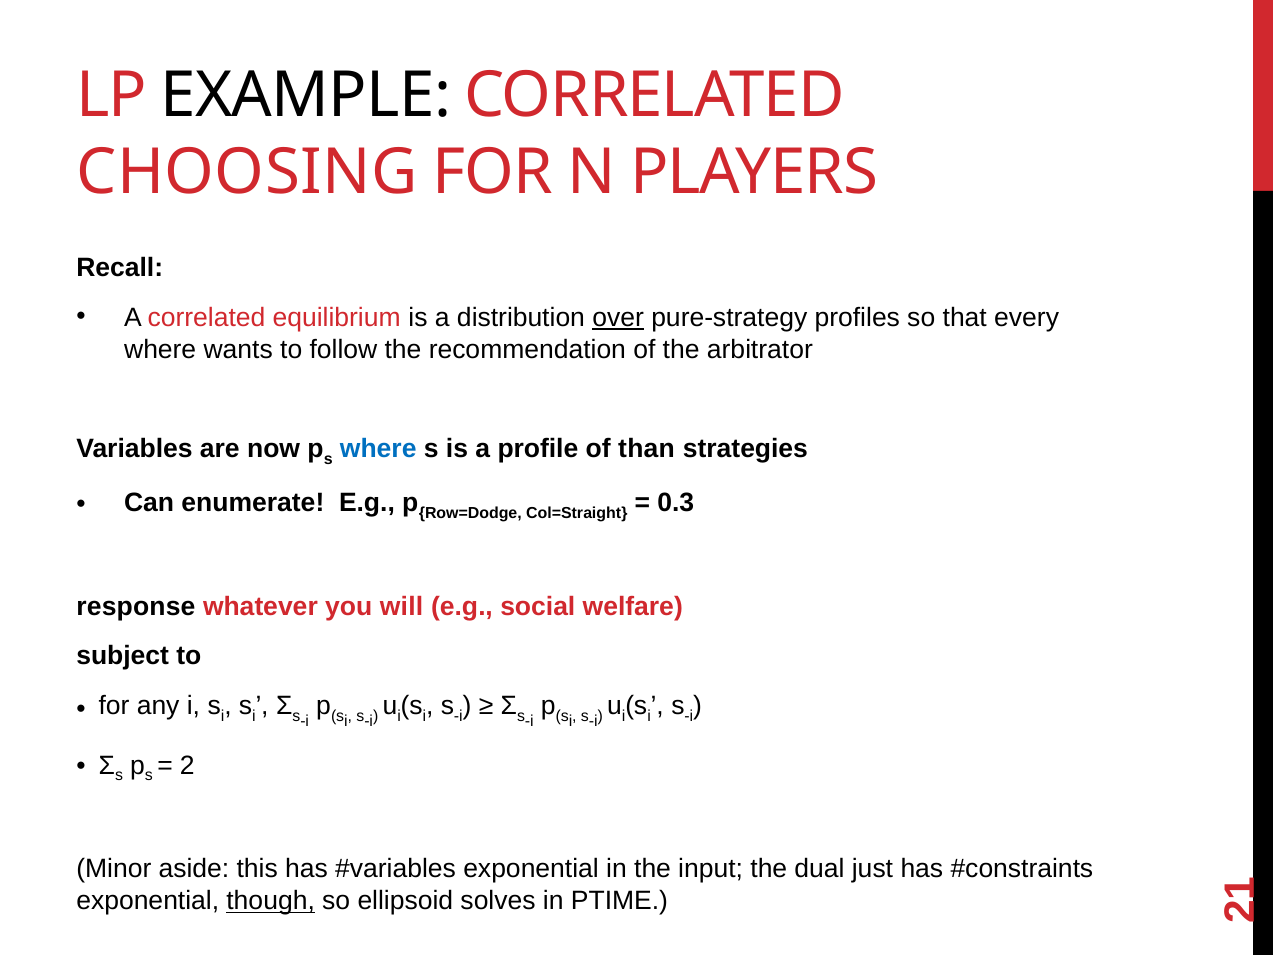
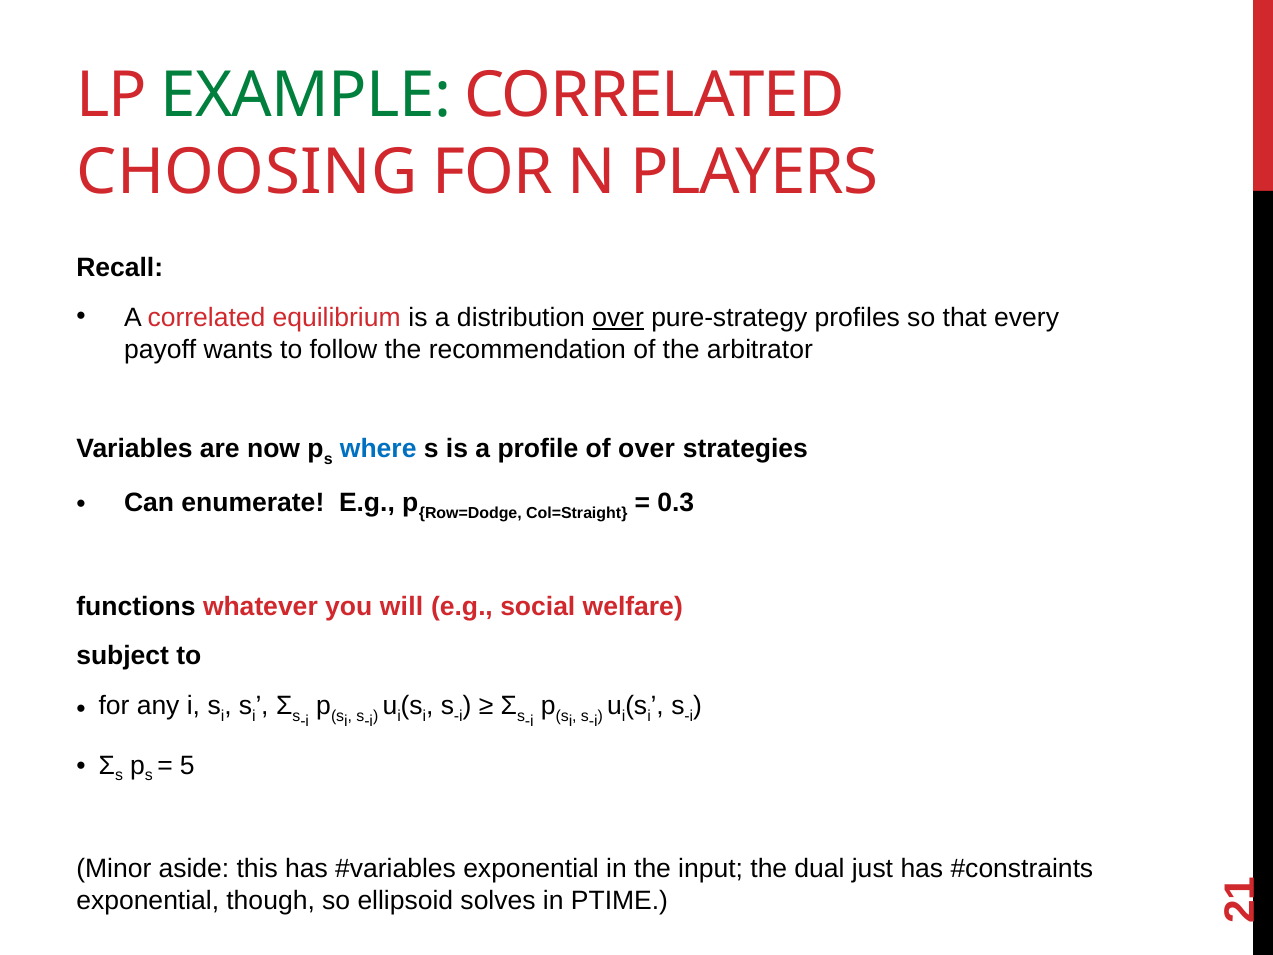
EXAMPLE colour: black -> green (306, 96)
where: where -> payoff (160, 349)
of than: than -> over (647, 448)
response: response -> functions (136, 606)
2: 2 -> 5 (187, 765)
though underline: present -> none (271, 901)
